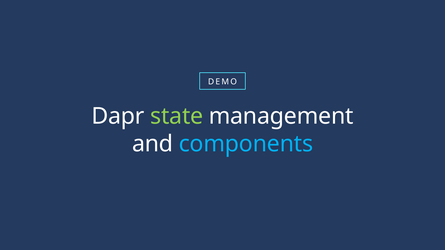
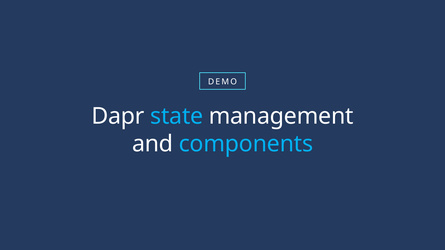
state colour: light green -> light blue (177, 116)
